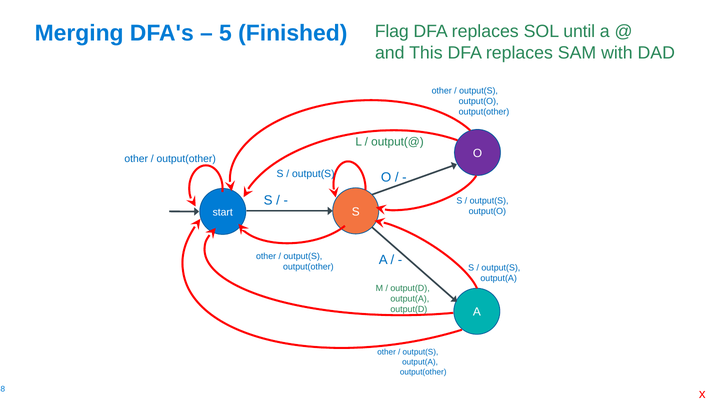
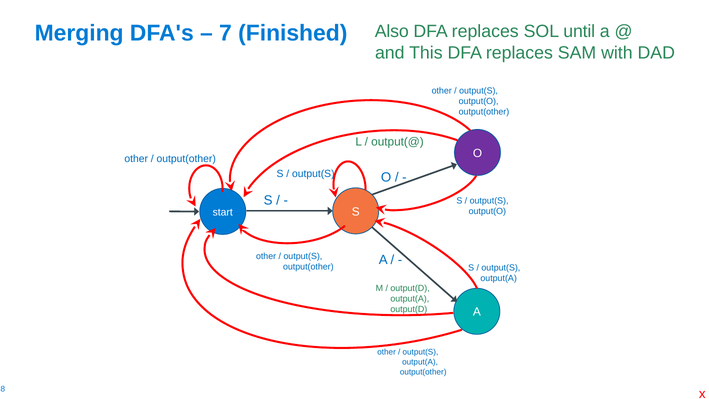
5: 5 -> 7 (225, 33)
Flag: Flag -> Also (392, 32)
